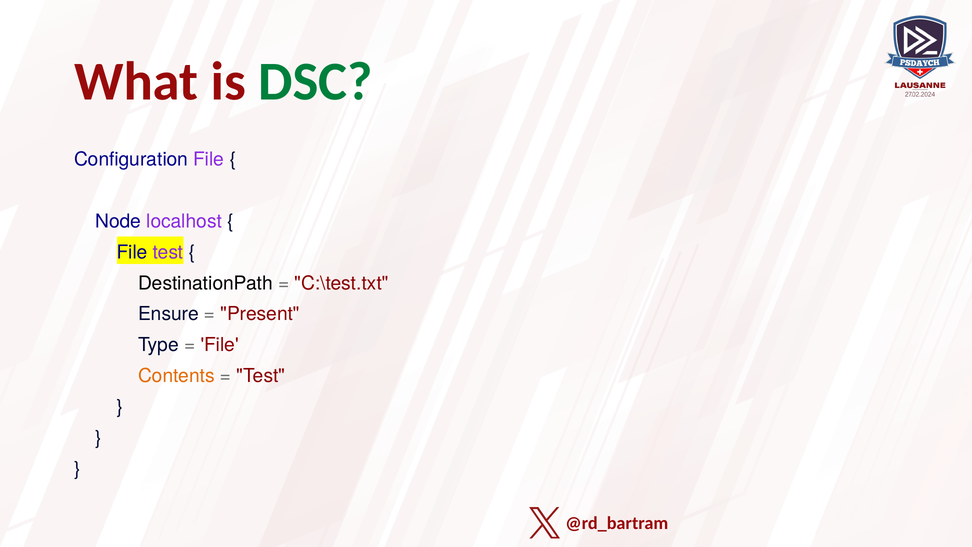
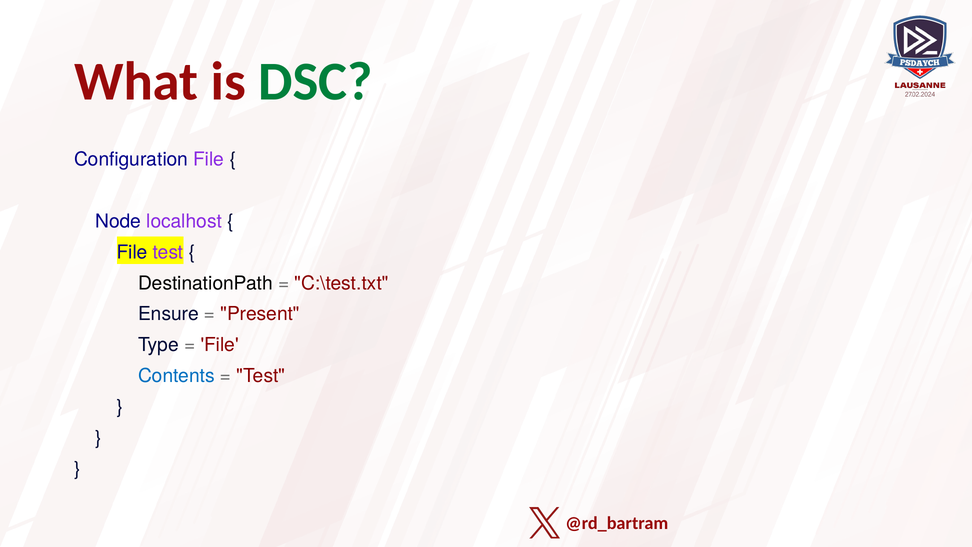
Contents colour: orange -> blue (176, 376)
